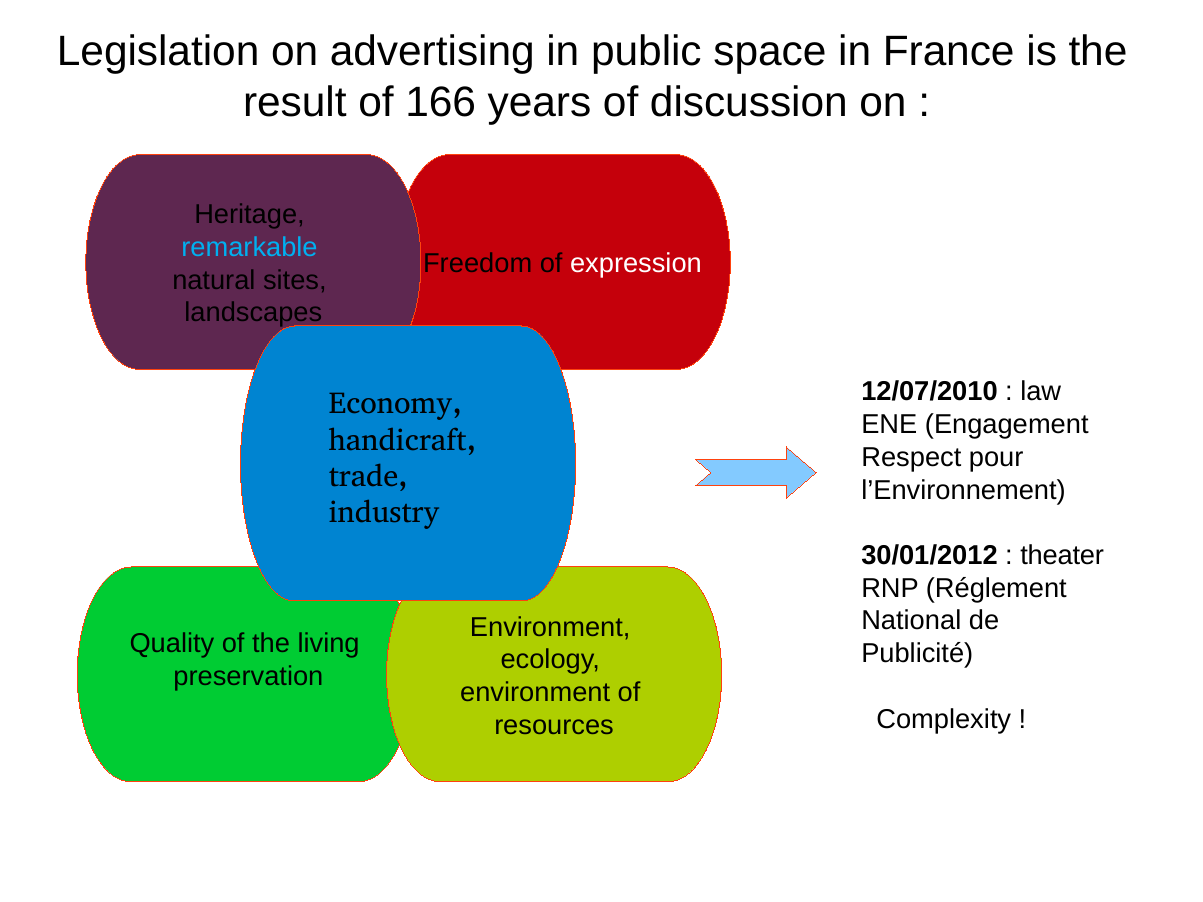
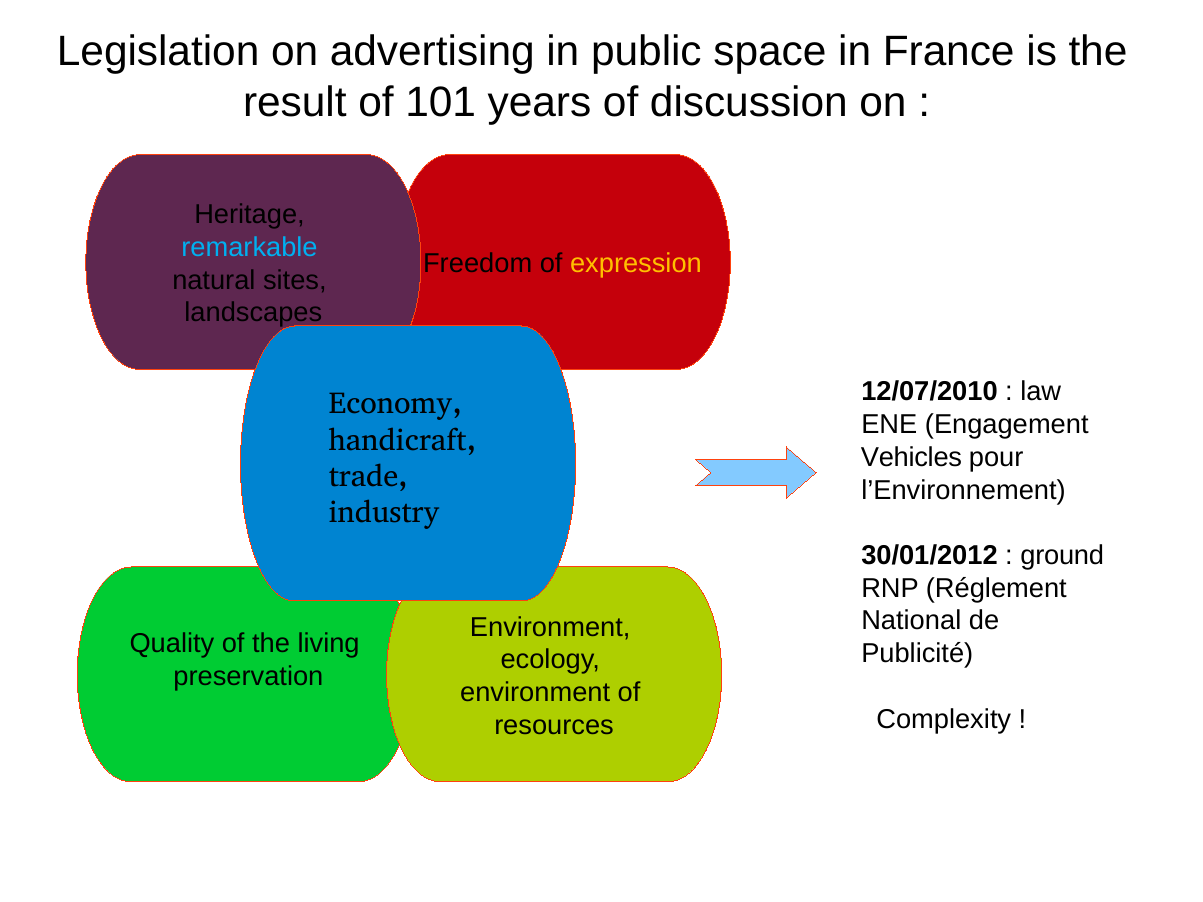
166: 166 -> 101 (441, 103)
expression colour: white -> yellow (636, 264)
Respect: Respect -> Vehicles (911, 457)
theater: theater -> ground (1062, 556)
